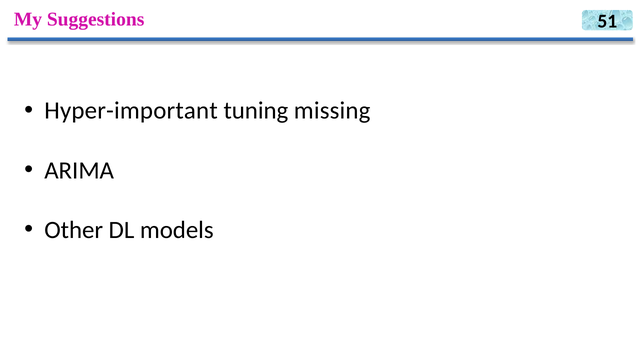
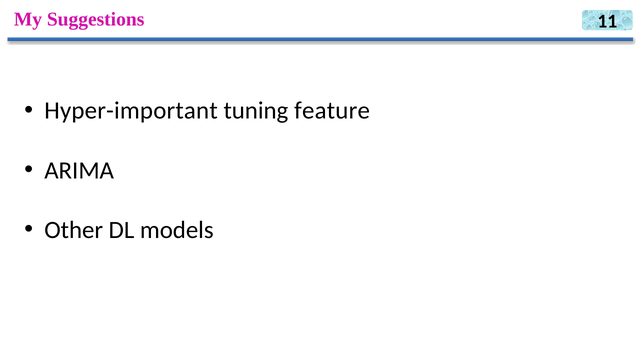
51: 51 -> 11 (607, 22)
missing: missing -> feature (332, 111)
